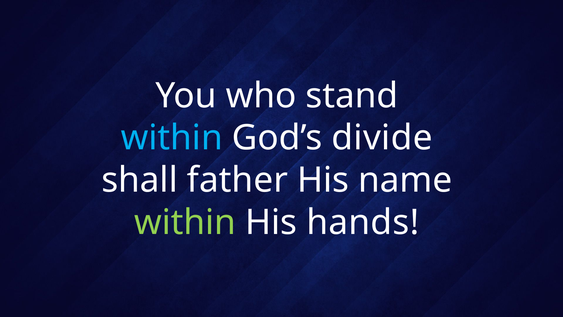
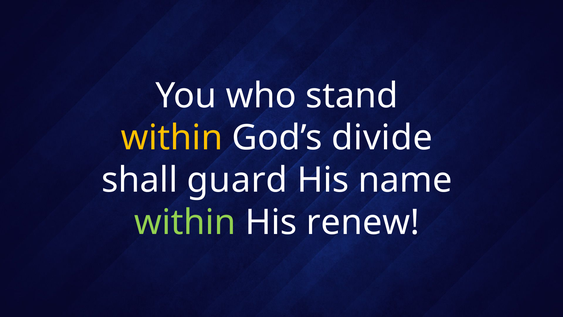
within colour: light blue -> yellow (172, 138)
father: father -> guard (237, 180)
hands: hands -> renew (363, 222)
